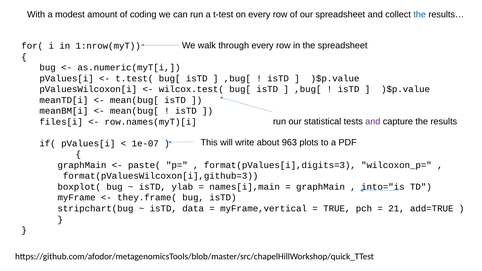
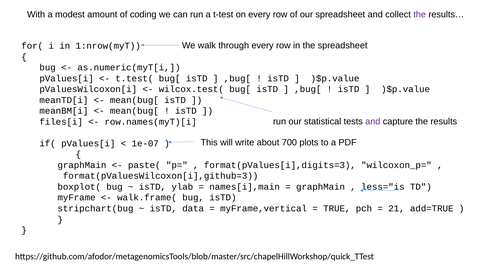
the colour: blue -> purple (420, 14)
963: 963 -> 700 (289, 143)
into="is: into="is -> less="is (383, 187)
they.frame(: they.frame( -> walk.frame( (147, 198)
